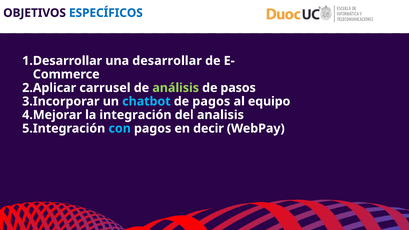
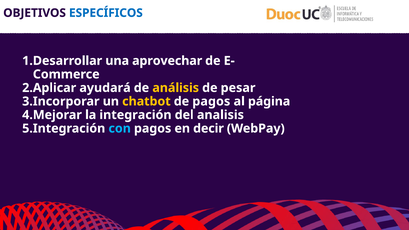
desarrollar: desarrollar -> aprovechar (167, 61)
carrusel: carrusel -> ayudará (105, 88)
análisis colour: light green -> yellow (176, 88)
pasos: pasos -> pesar (238, 88)
chatbot colour: light blue -> yellow (146, 101)
equipo: equipo -> página (269, 101)
